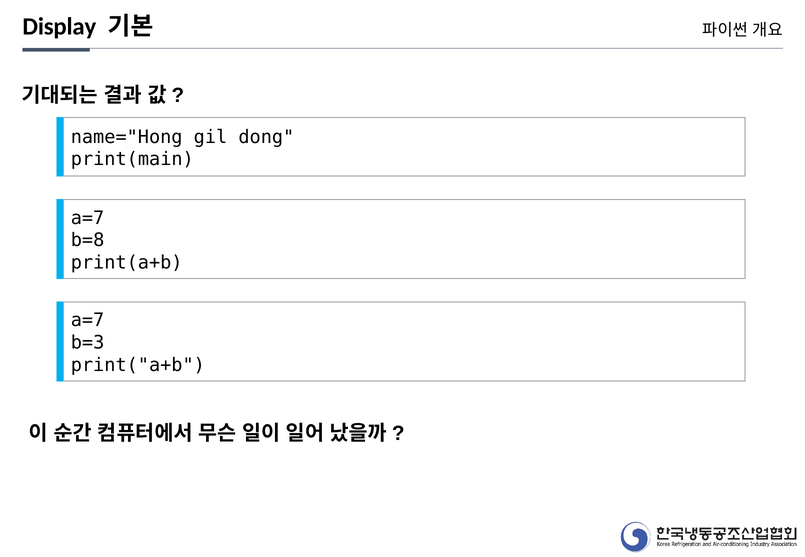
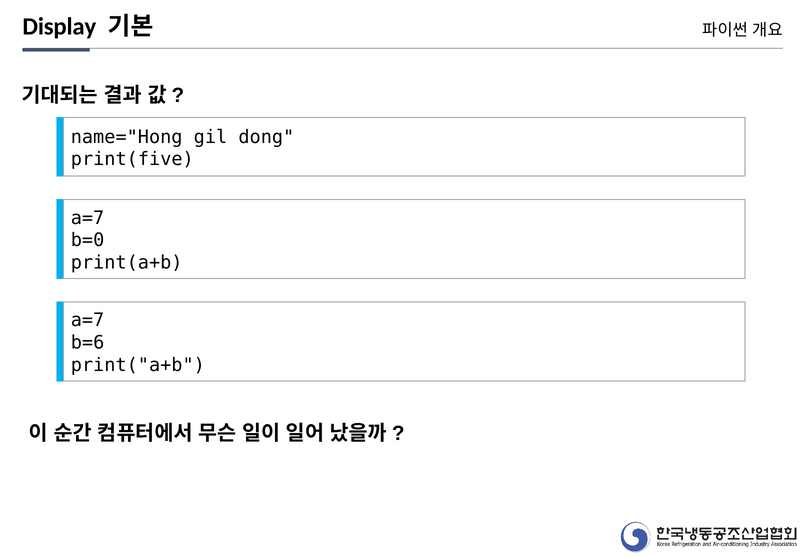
print(main: print(main -> print(five (132, 159)
b=8: b=8 -> b=0 (88, 240)
b=3: b=3 -> b=6 (88, 343)
